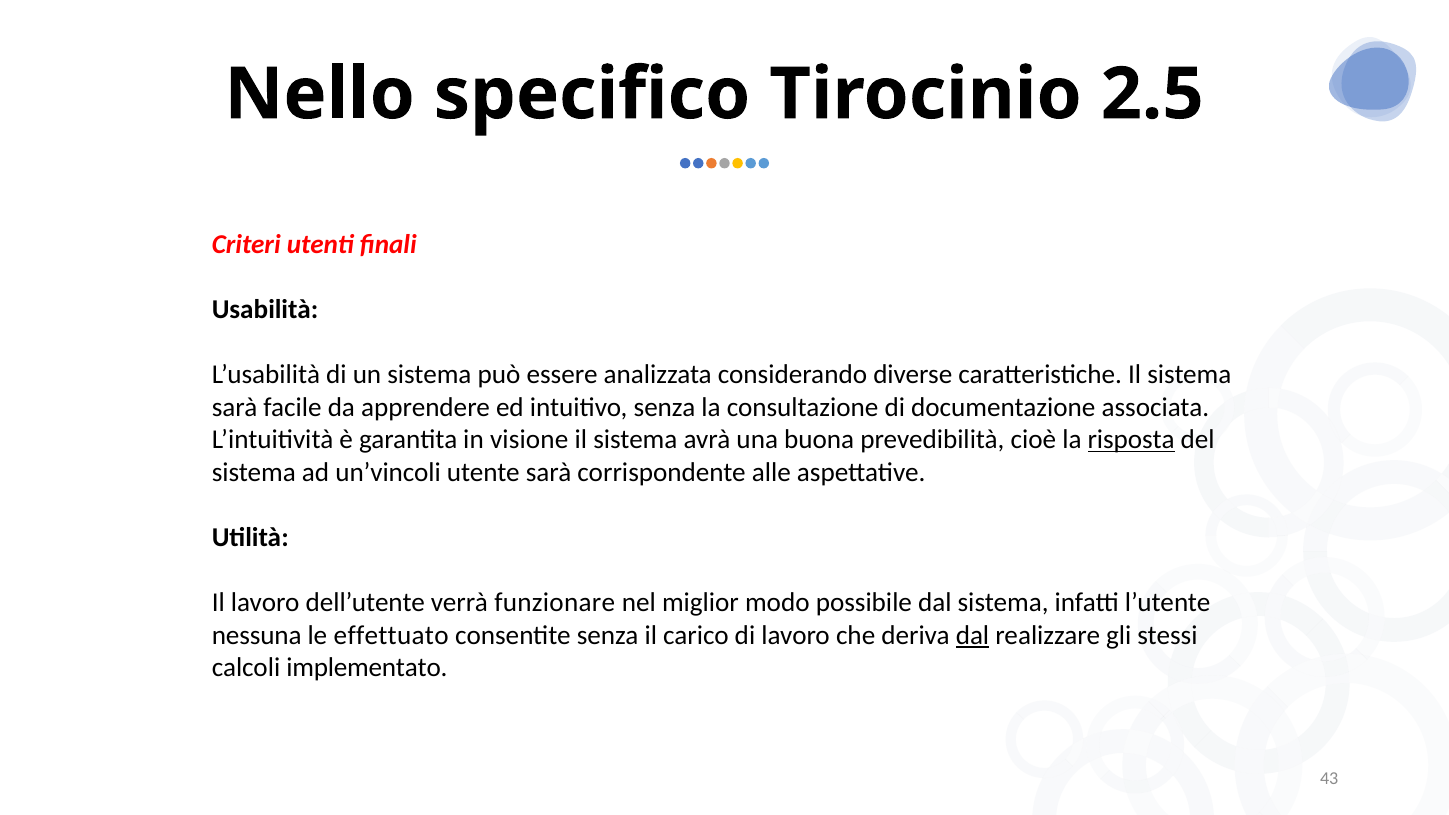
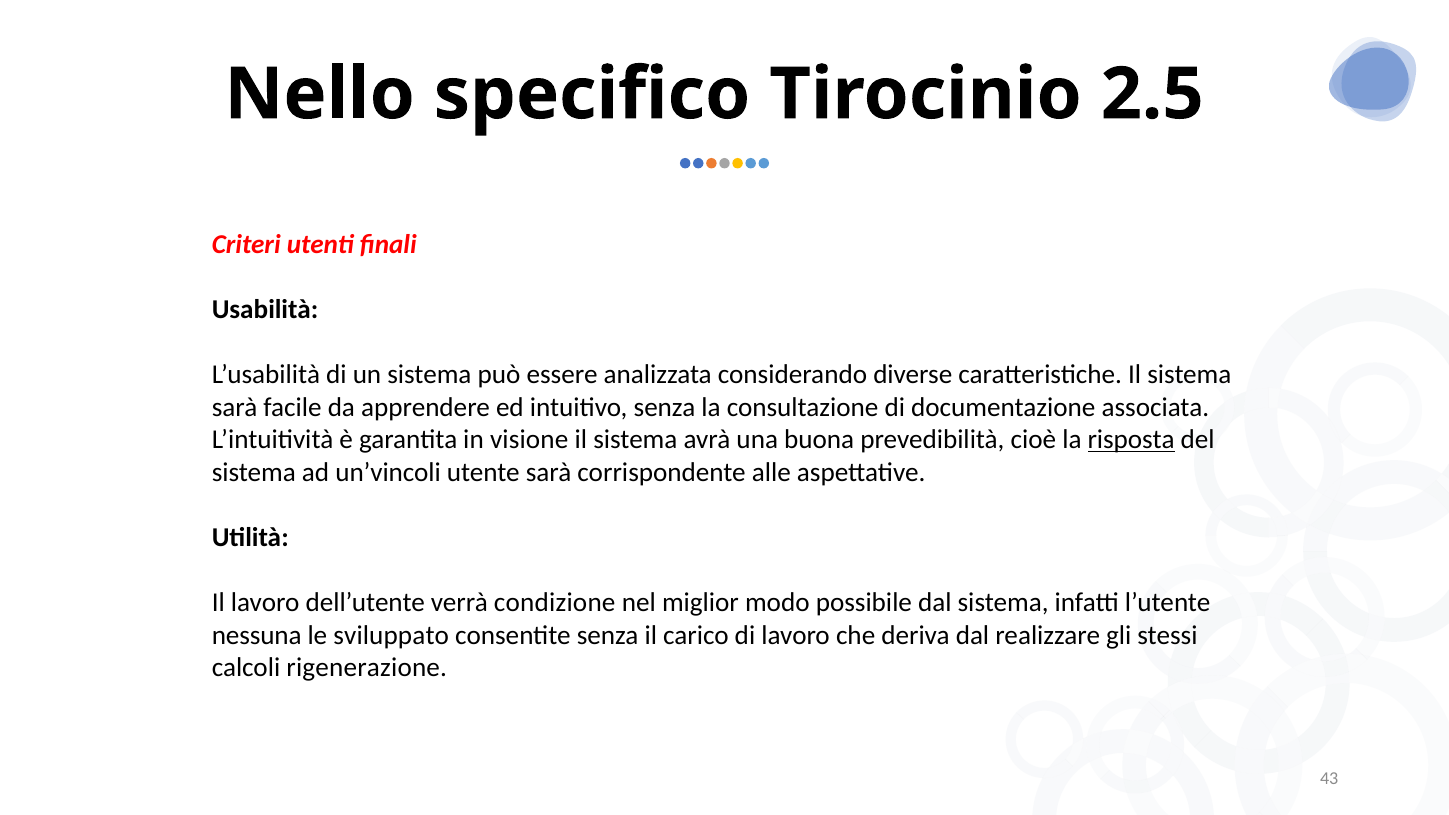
funzionare: funzionare -> condizione (555, 603)
effettuato: effettuato -> sviluppato (391, 635)
dal underline: present -> none (973, 635)
implementato: implementato -> rigenerazione (367, 668)
